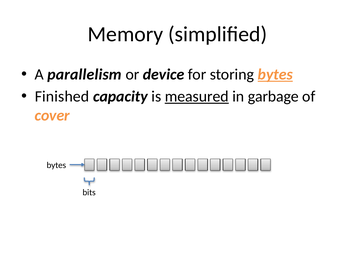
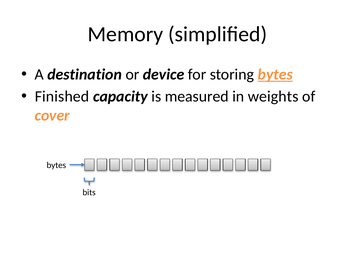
parallelism: parallelism -> destination (85, 74)
measured underline: present -> none (197, 97)
garbage: garbage -> weights (273, 97)
